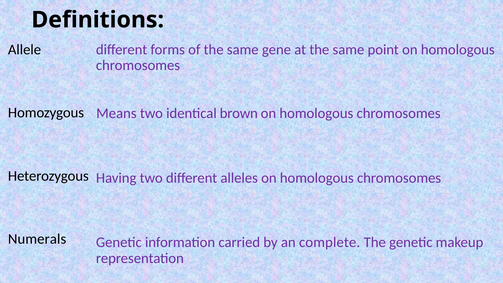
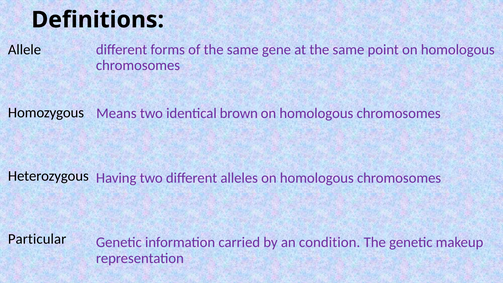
Numerals: Numerals -> Particular (37, 239)
complete: complete -> condition (330, 242)
